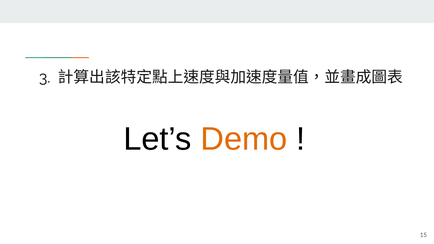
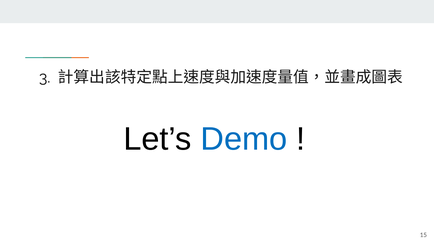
Demo colour: orange -> blue (244, 139)
